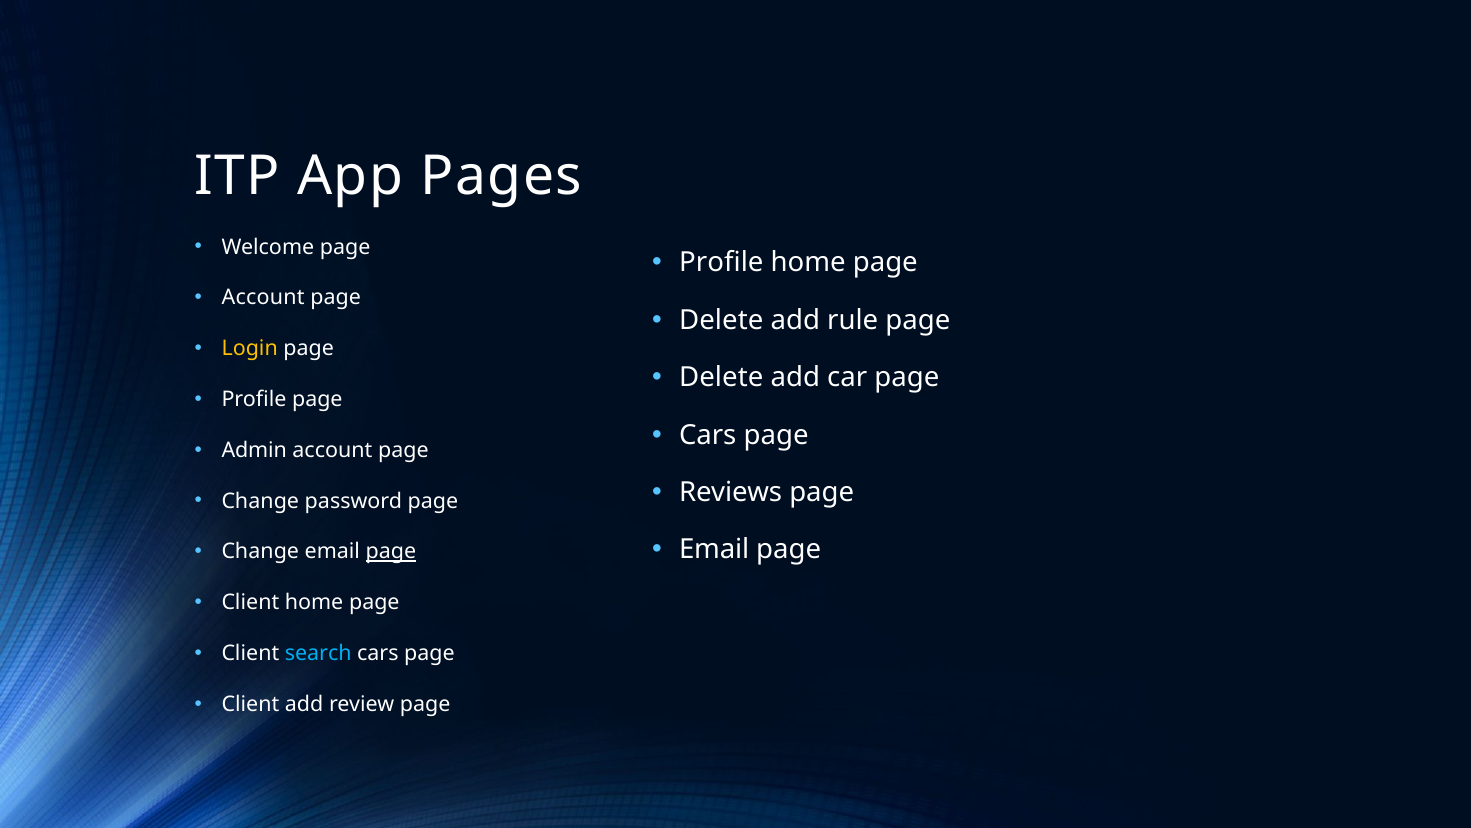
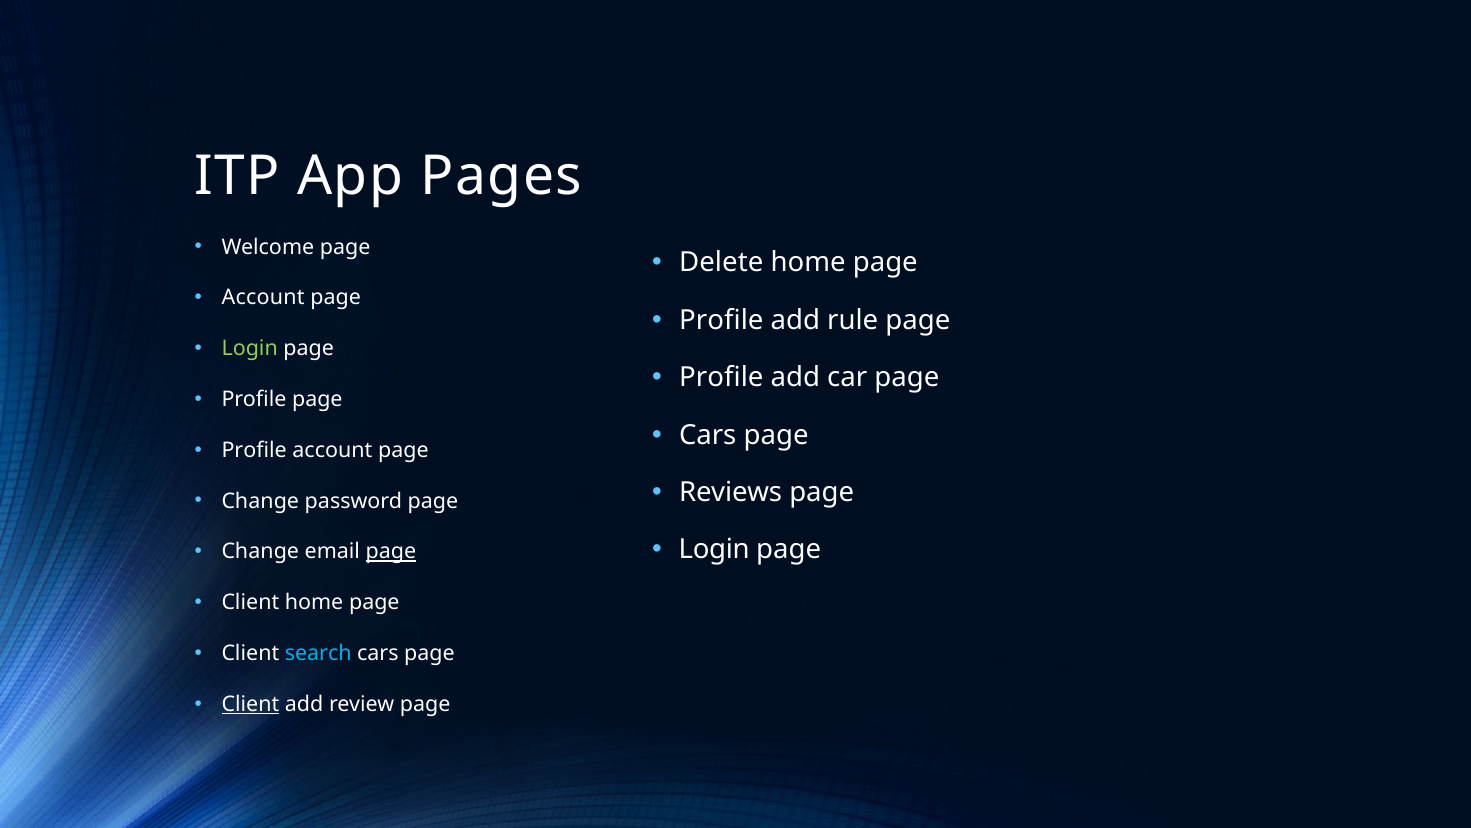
Profile: Profile -> Delete (721, 263)
Delete: Delete -> Profile (721, 320)
Login colour: yellow -> light green (250, 348)
Delete: Delete -> Profile (721, 377)
Admin: Admin -> Profile (254, 450)
Email: Email -> Login (714, 550)
Client underline: none -> present (250, 704)
